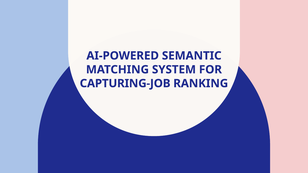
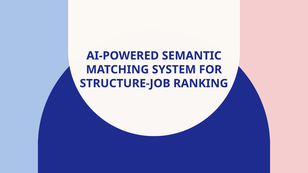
CAPTURING-JOB: CAPTURING-JOB -> STRUCTURE-JOB (125, 84)
